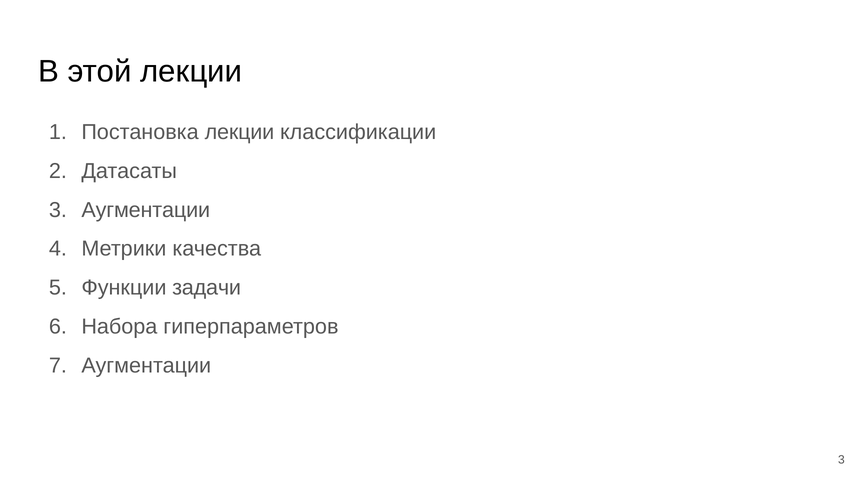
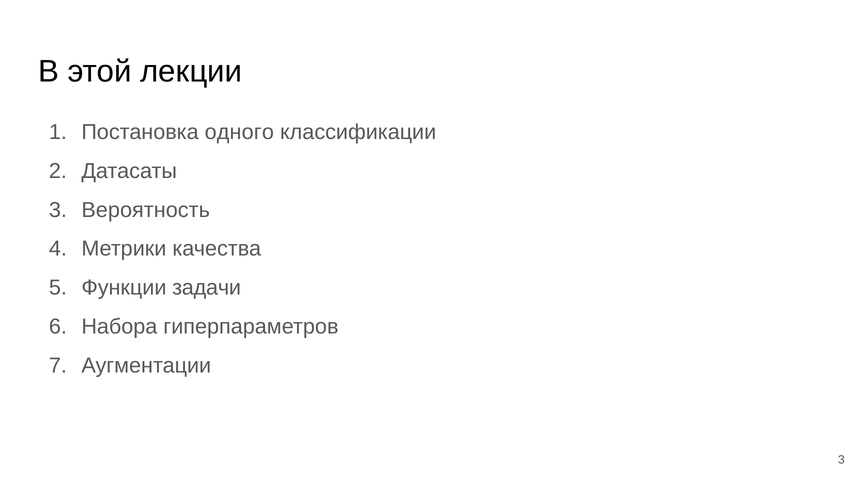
Постановка лекции: лекции -> одного (239, 132)
Аугментации: Аугментации -> Вероятность (146, 210)
